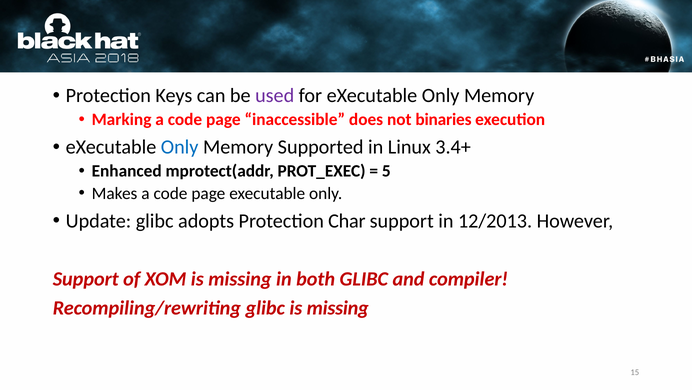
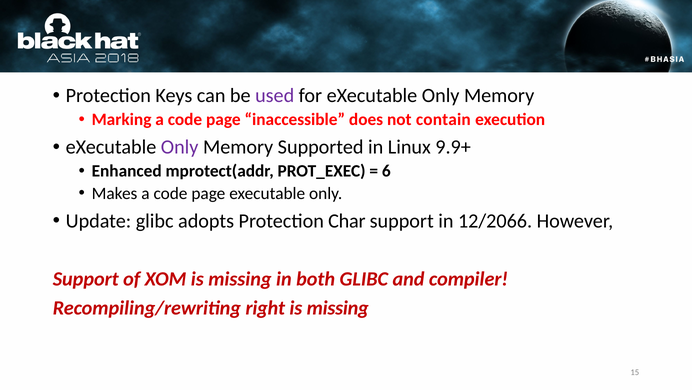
binaries: binaries -> contain (443, 119)
Only colour: blue -> purple (180, 147)
3.4+: 3.4+ -> 9.9+ (453, 147)
5: 5 -> 6 (386, 171)
12/2013: 12/2013 -> 12/2066 (495, 220)
Recompiling/rewriting glibc: glibc -> right (265, 307)
